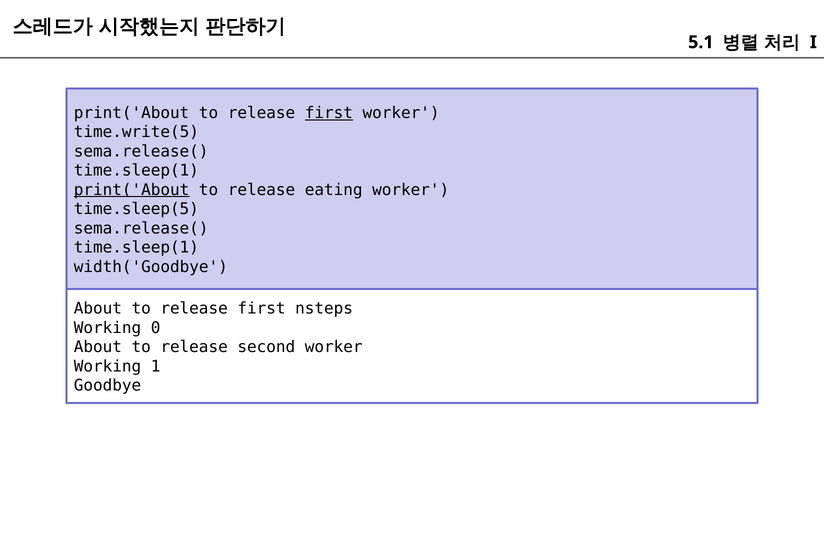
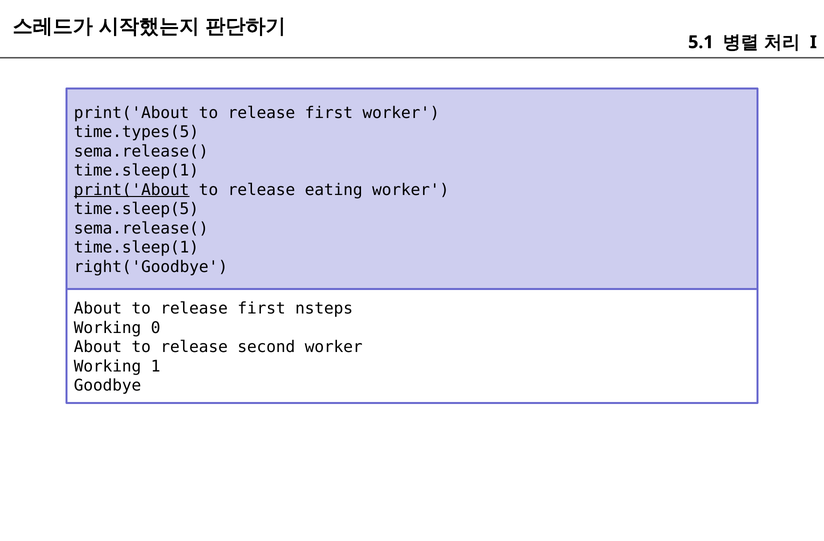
first underline: present -> none (329, 113)
time.write(5: time.write(5 -> time.types(5 (136, 132)
width('Goodbye: width('Goodbye -> right('Goodbye (151, 267)
